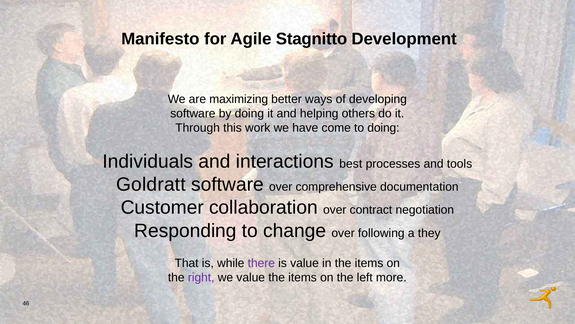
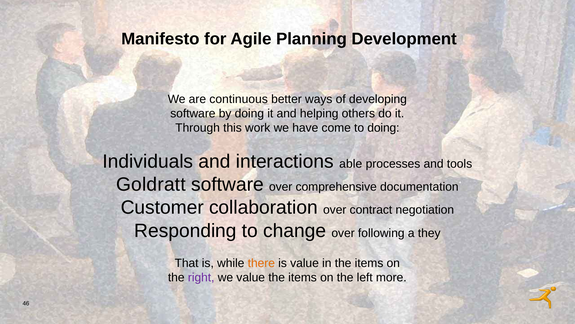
Stagnitto: Stagnitto -> Planning (311, 39)
maximizing: maximizing -> continuous (239, 99)
best: best -> able (351, 164)
there colour: purple -> orange (261, 263)
